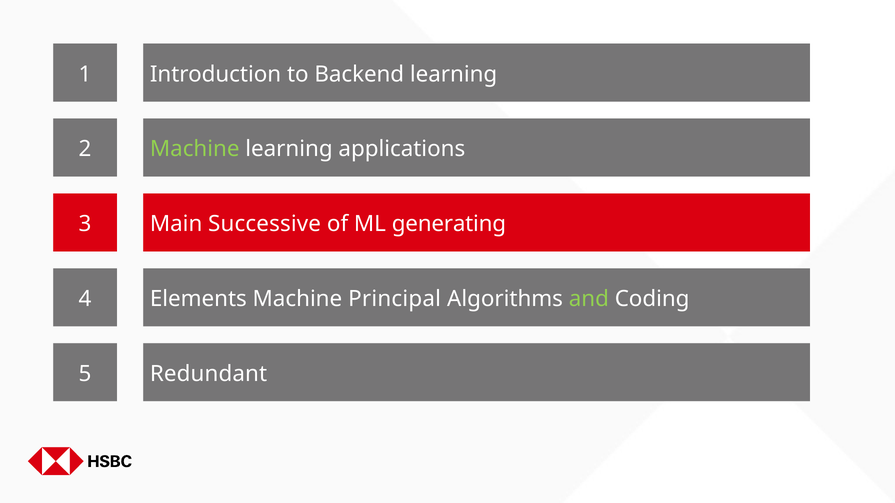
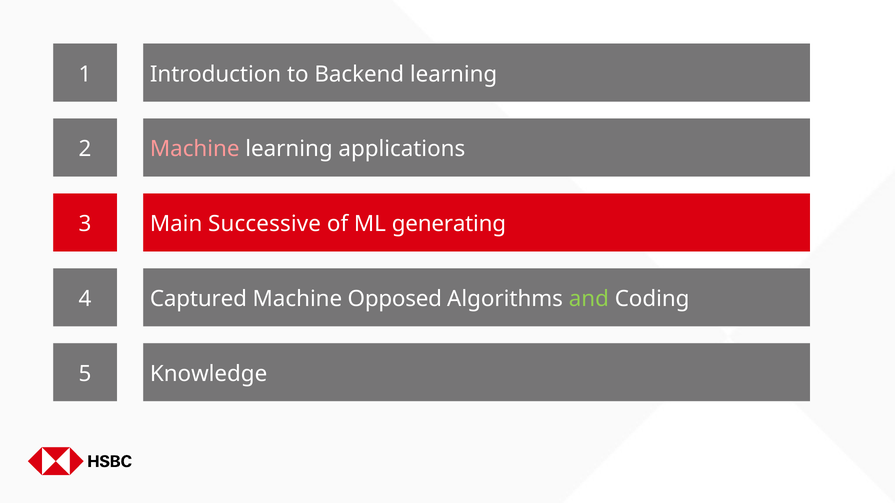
Machine colour: light green -> pink (195, 149)
Elements: Elements -> Captured (198, 299)
Principal: Principal -> Opposed (395, 299)
Redundant: Redundant -> Knowledge (209, 374)
